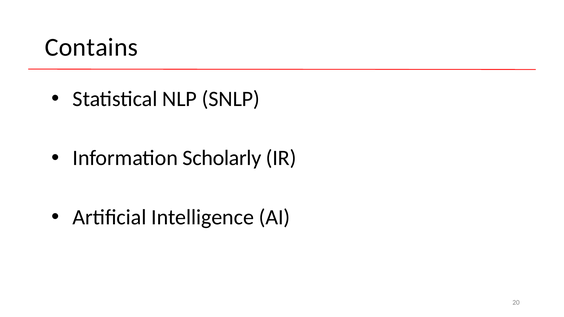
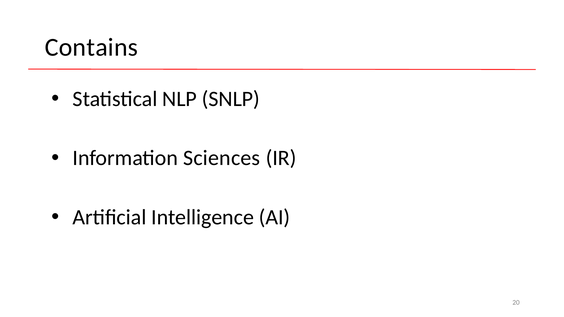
Scholarly: Scholarly -> Sciences (222, 158)
